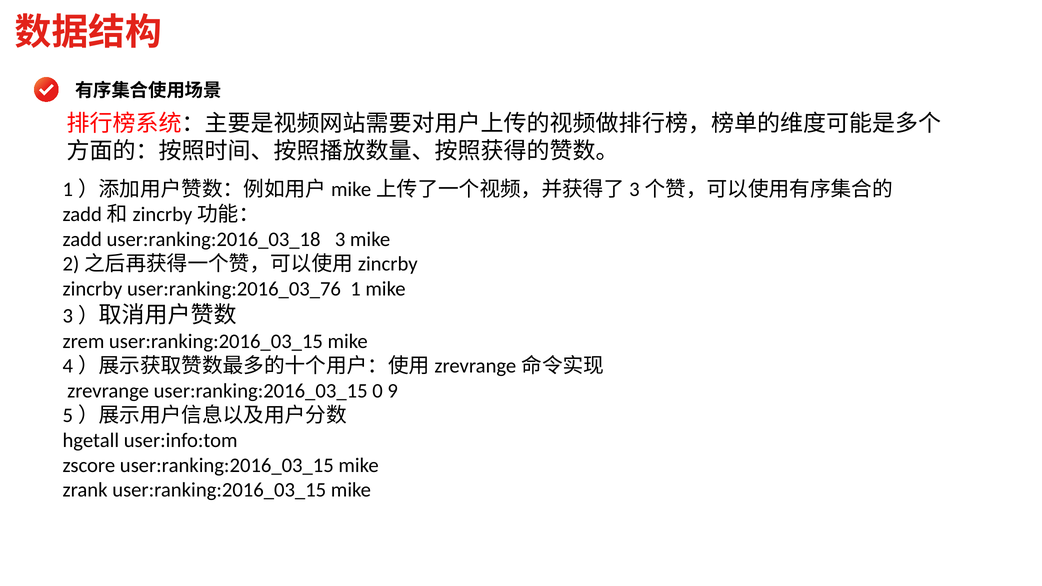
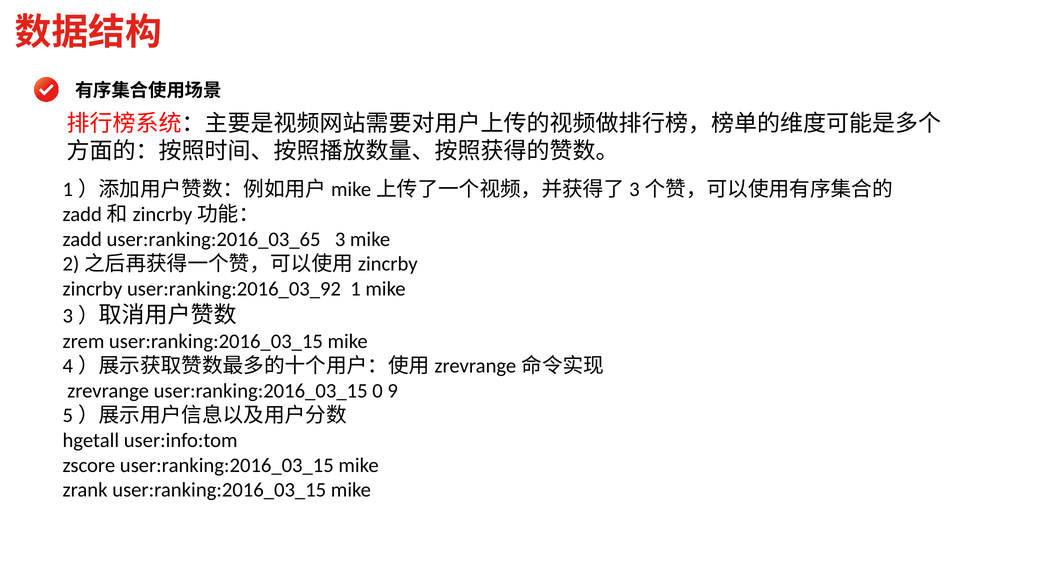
user:ranking:2016_03_18: user:ranking:2016_03_18 -> user:ranking:2016_03_65 (214, 239)
user:ranking:2016_03_76: user:ranking:2016_03_76 -> user:ranking:2016_03_92 (234, 289)
